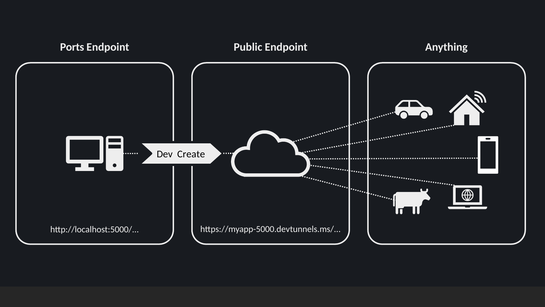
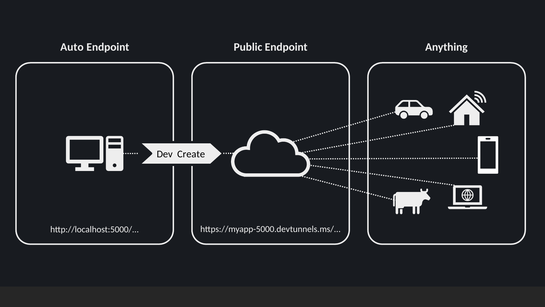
Ports: Ports -> Auto (72, 47)
